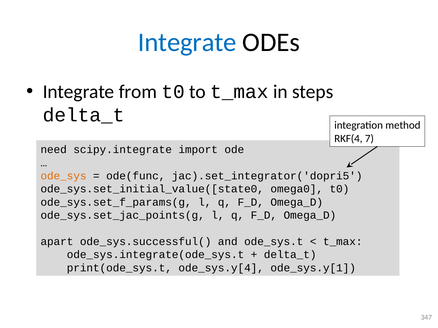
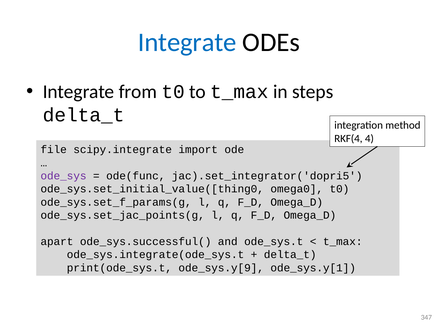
7: 7 -> 4 (369, 139)
need: need -> file (54, 150)
ode_sys colour: orange -> purple (64, 176)
ode_sys.set_initial_value([state0: ode_sys.set_initial_value([state0 -> ode_sys.set_initial_value([thing0 (152, 189)
ode_sys.y[4: ode_sys.y[4 -> ode_sys.y[9 (221, 268)
